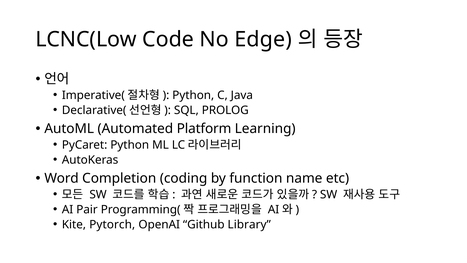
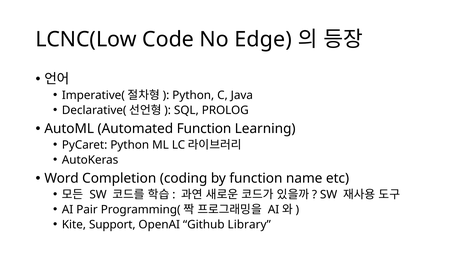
Automated Platform: Platform -> Function (204, 129)
Pytorch: Pytorch -> Support (112, 224)
